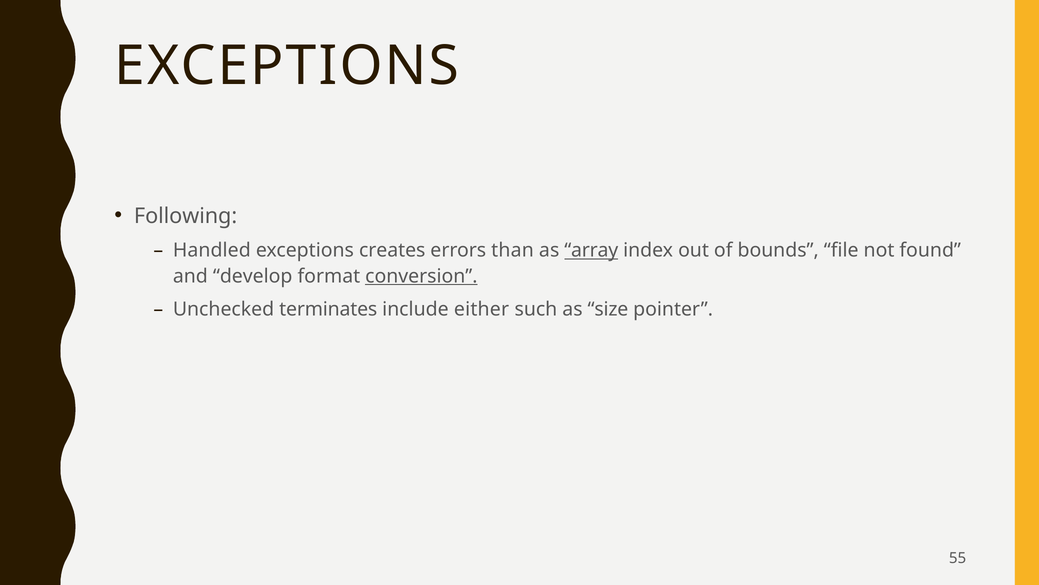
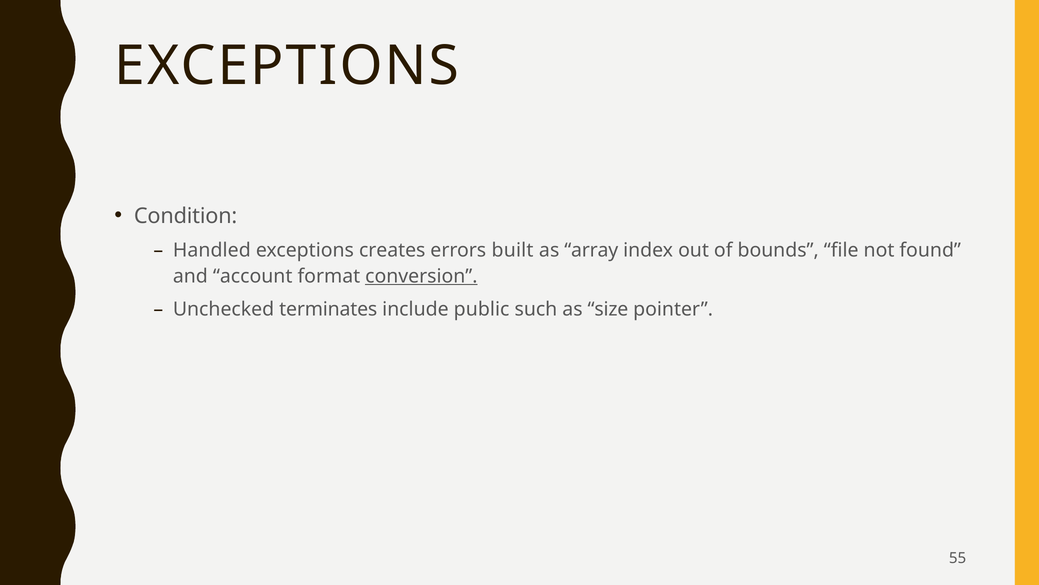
Following: Following -> Condition (186, 216)
than: than -> built (513, 250)
array underline: present -> none (591, 250)
develop: develop -> account (253, 276)
either: either -> public (482, 309)
